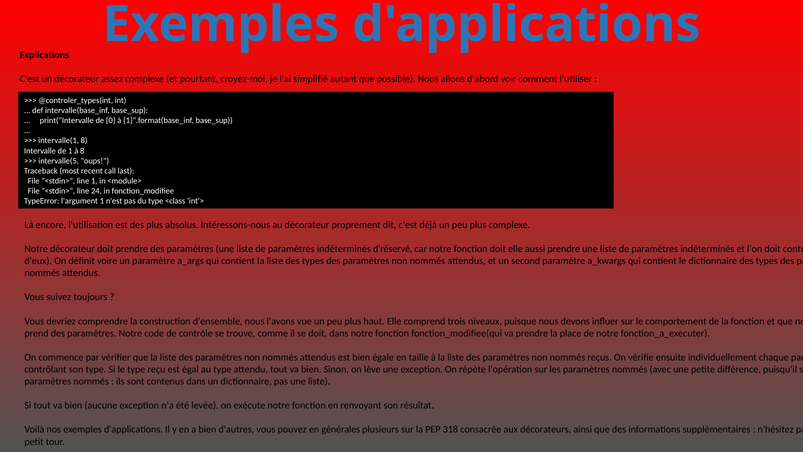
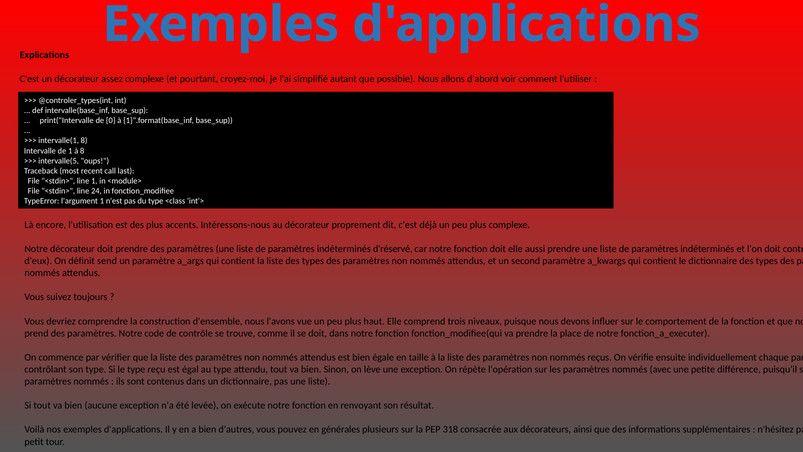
absolus: absolus -> accents (182, 225)
voire: voire -> send (107, 261)
